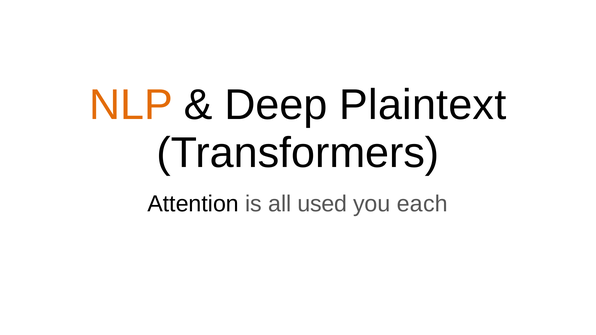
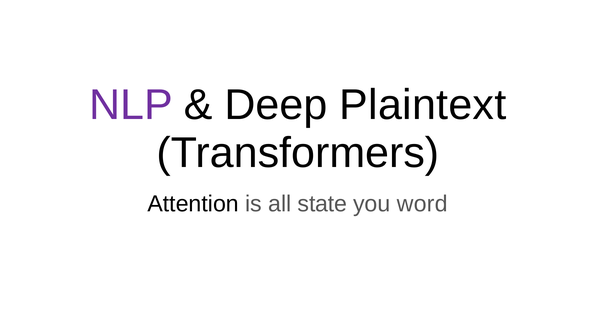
NLP colour: orange -> purple (131, 105)
used: used -> state (322, 204)
each: each -> word (422, 204)
